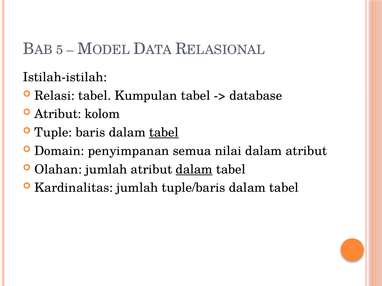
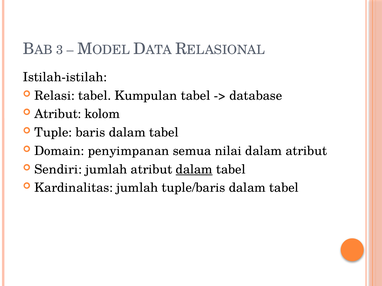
5: 5 -> 3 (60, 50)
tabel underline: present -> none (164, 133)
Olahan: Olahan -> Sendiri (58, 170)
